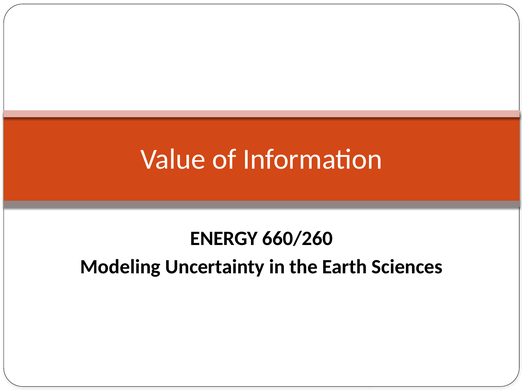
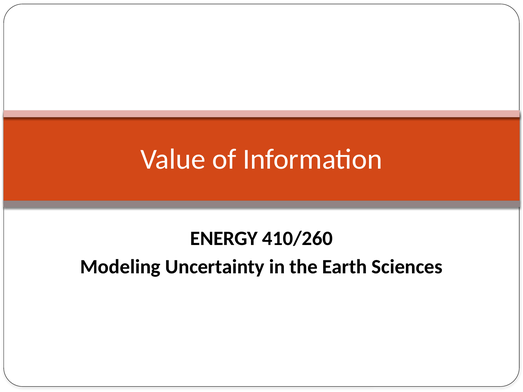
660/260: 660/260 -> 410/260 (298, 238)
